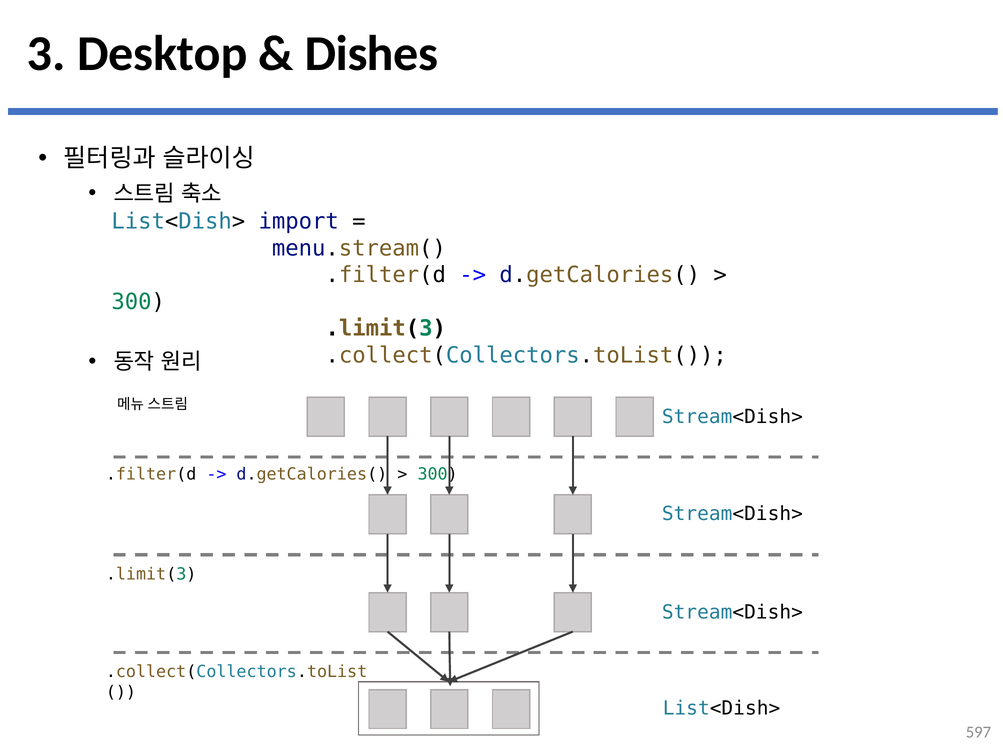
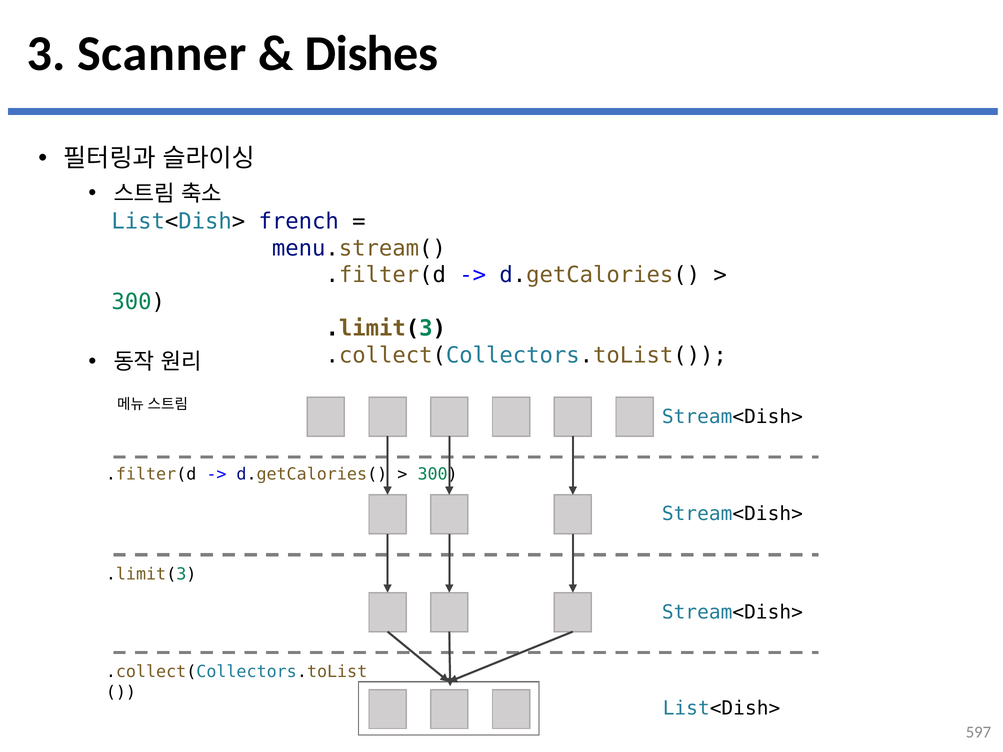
Desktop: Desktop -> Scanner (162, 54)
import: import -> french (299, 222)
